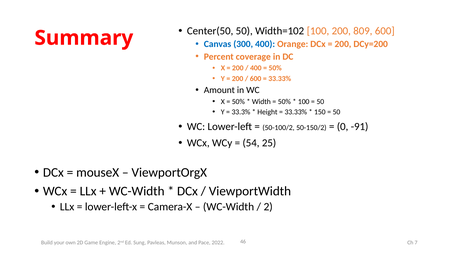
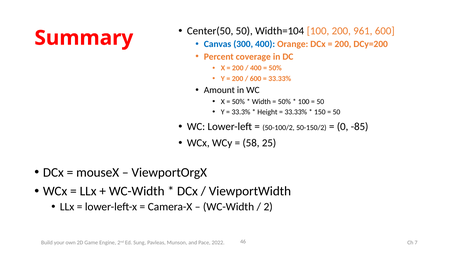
Width=102: Width=102 -> Width=104 (280, 31)
809: 809 -> 961 (363, 31)
-91: -91 -> -85 (360, 127)
54: 54 -> 58 (251, 143)
